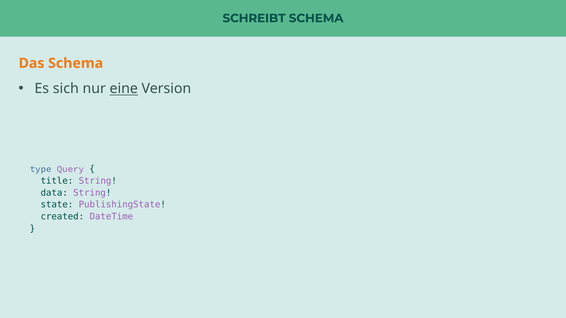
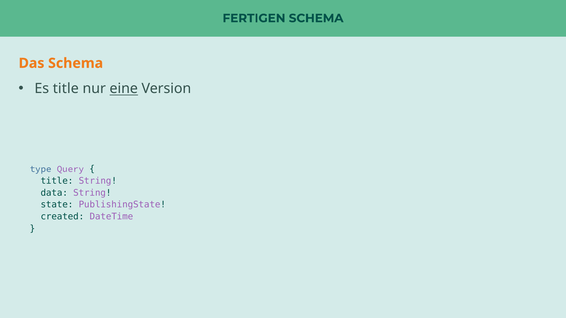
SCHREIBT: SCHREIBT -> FERTIGEN (254, 18)
Es sich: sich -> title (66, 89)
